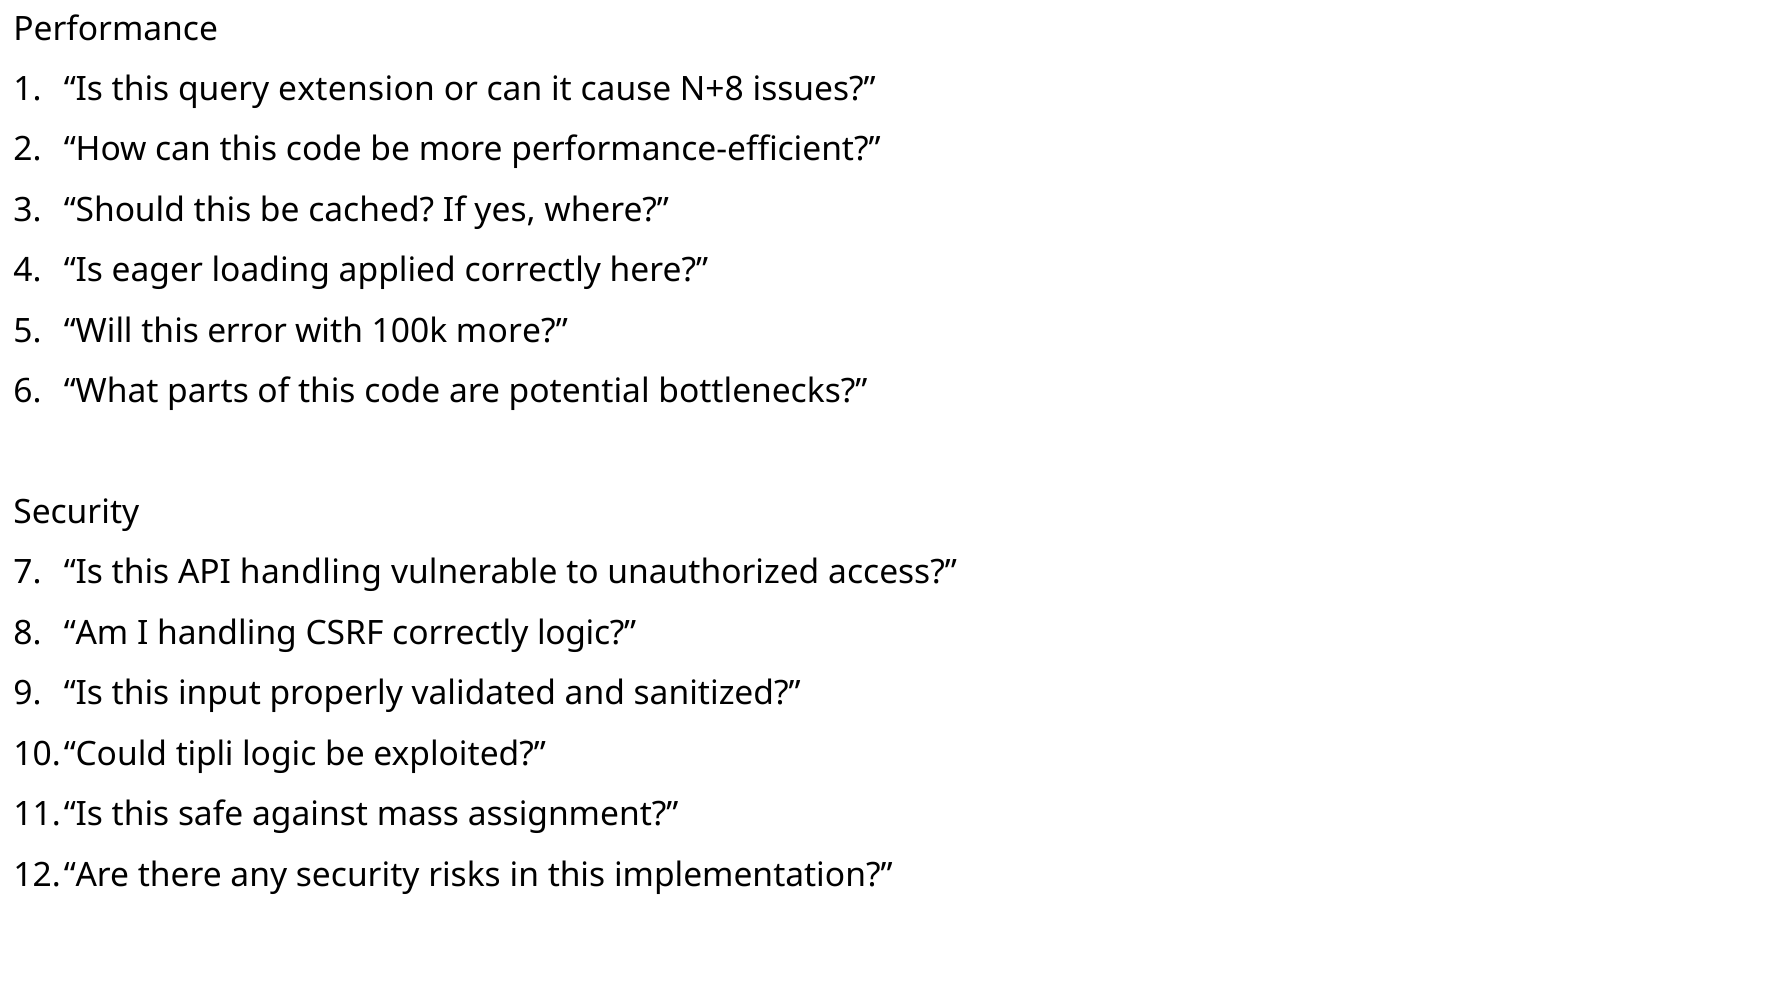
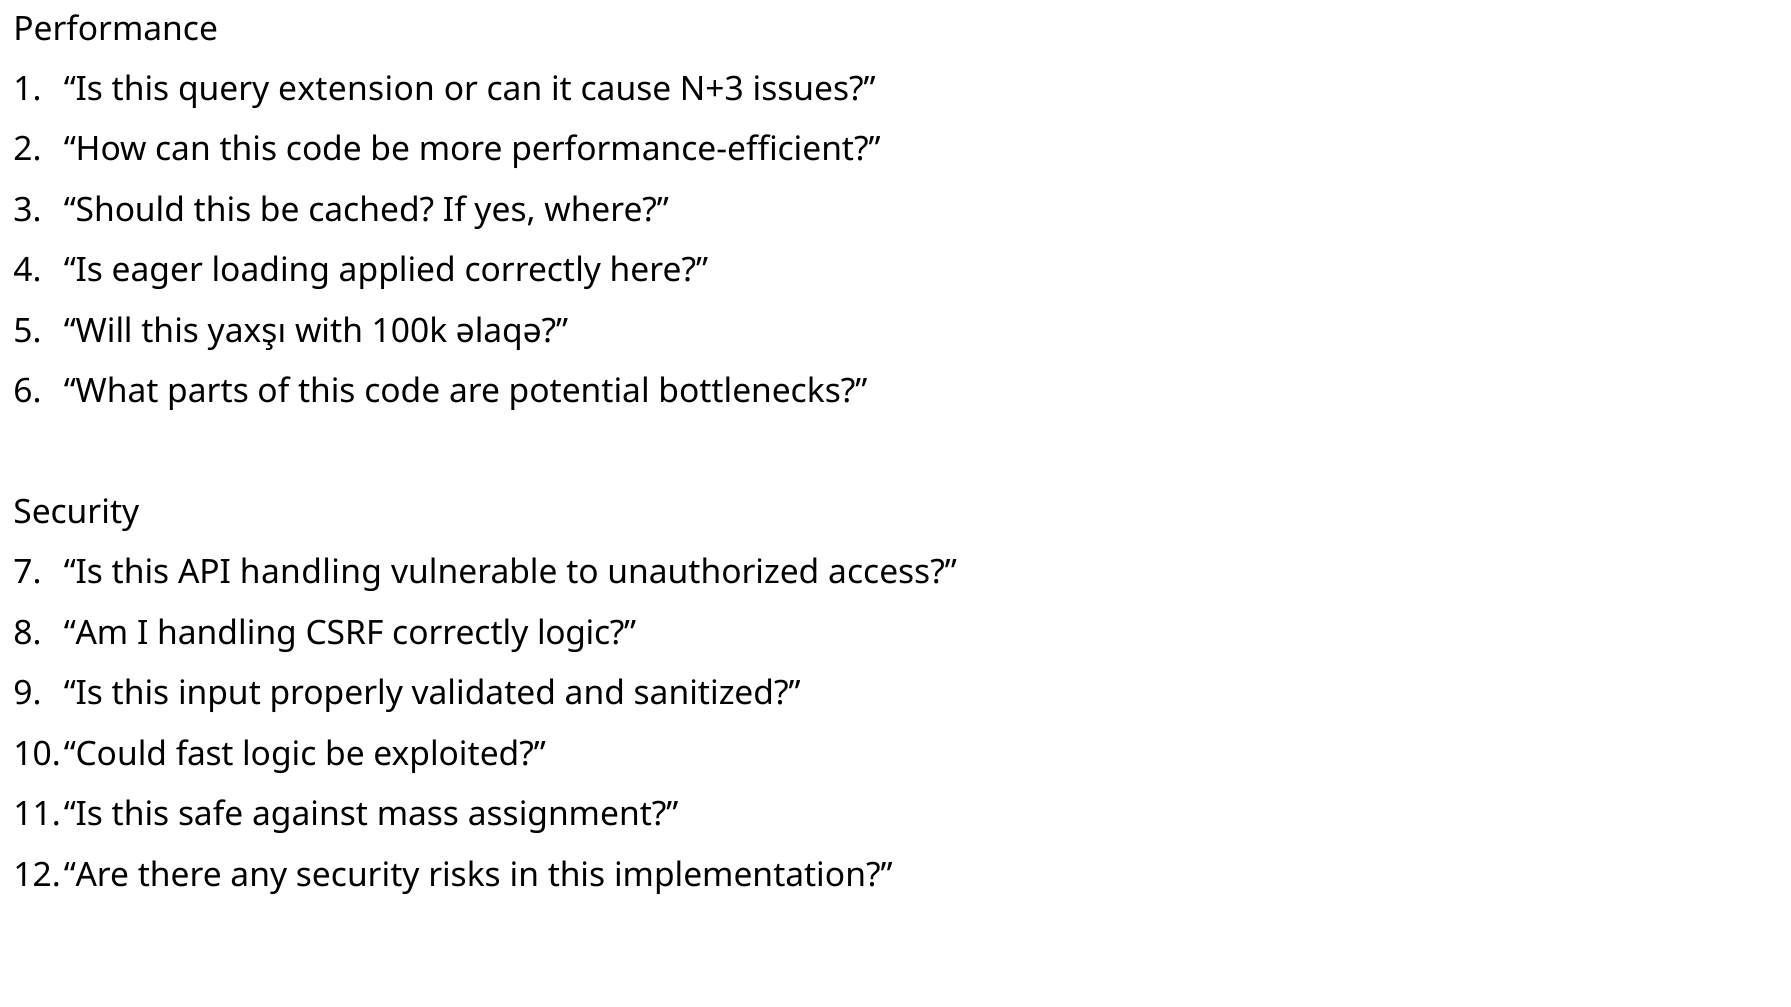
N+8: N+8 -> N+3 (712, 90)
error: error -> yaxşı (247, 331)
100k more: more -> əlaqə (512, 331)
tipli: tipli -> fast (205, 754)
